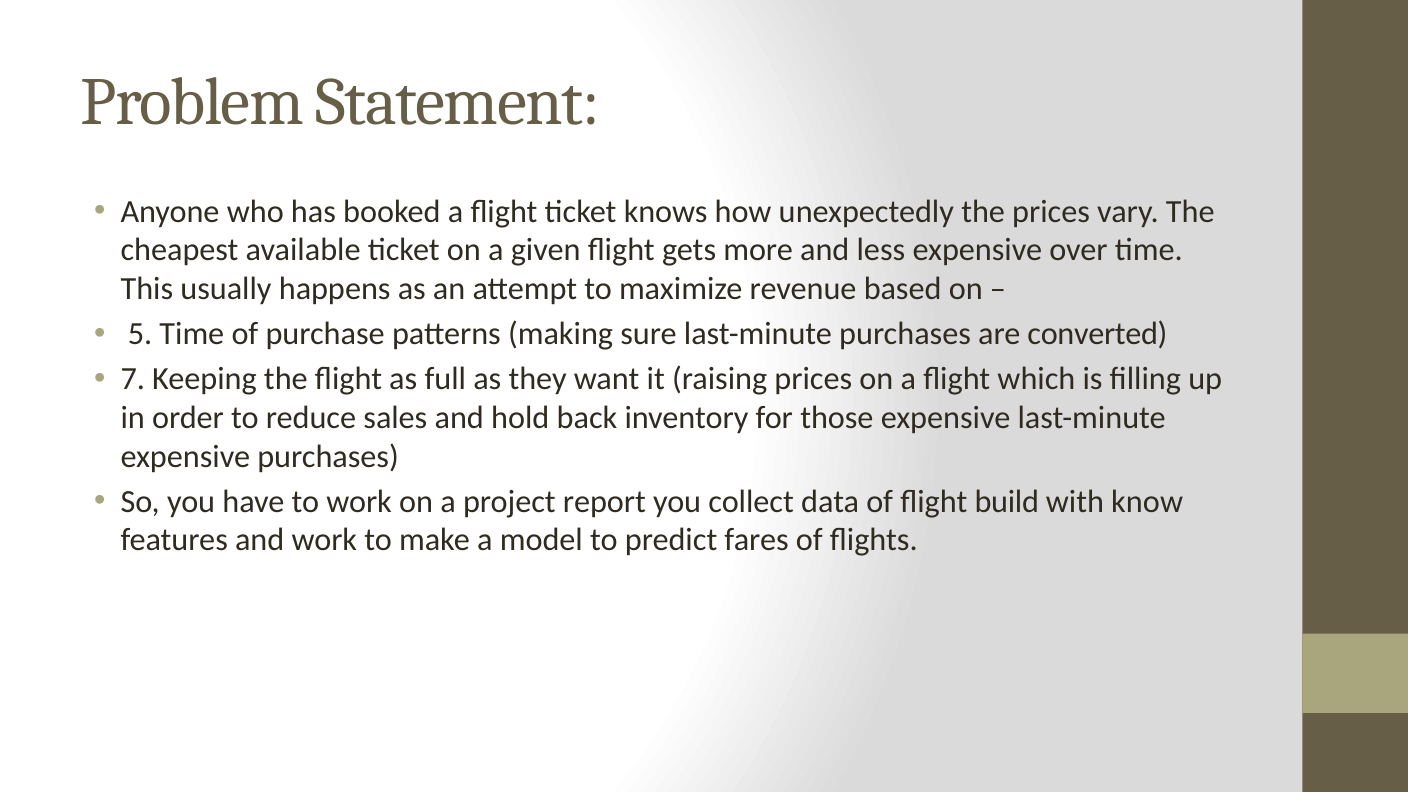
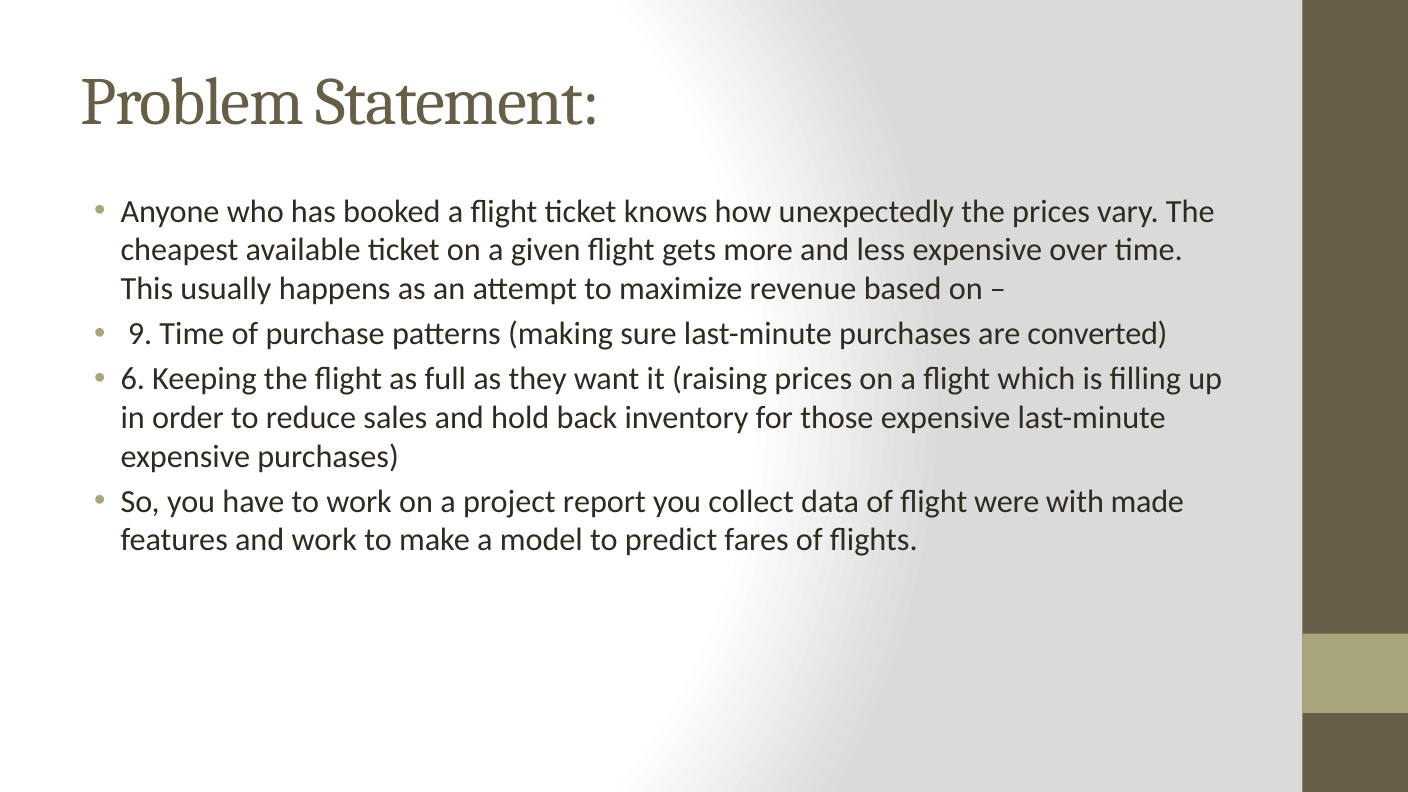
5: 5 -> 9 (140, 334)
7: 7 -> 6 (133, 379)
build: build -> were (1007, 502)
know: know -> made (1147, 502)
